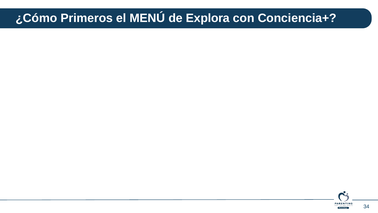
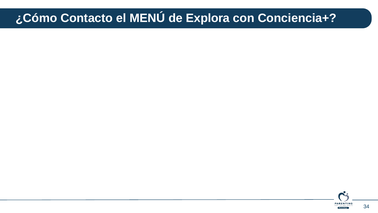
Primeros: Primeros -> Contacto (87, 18)
